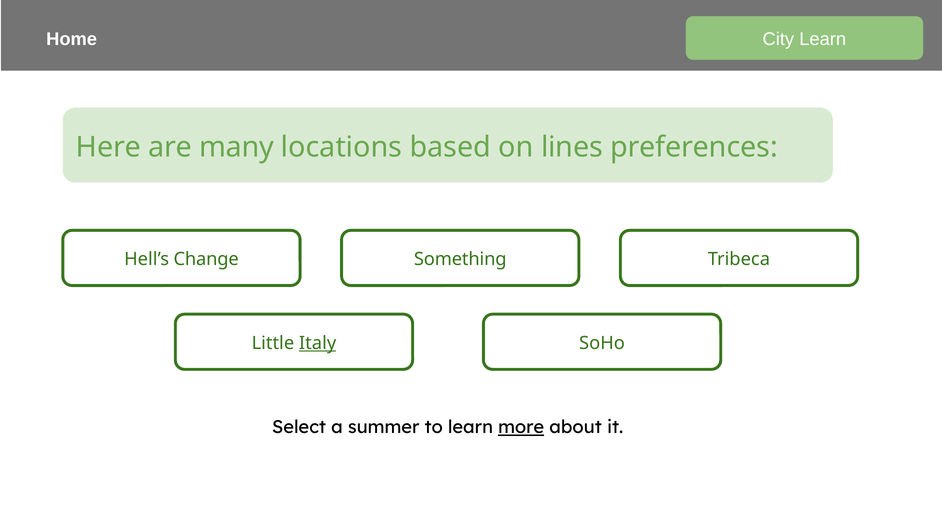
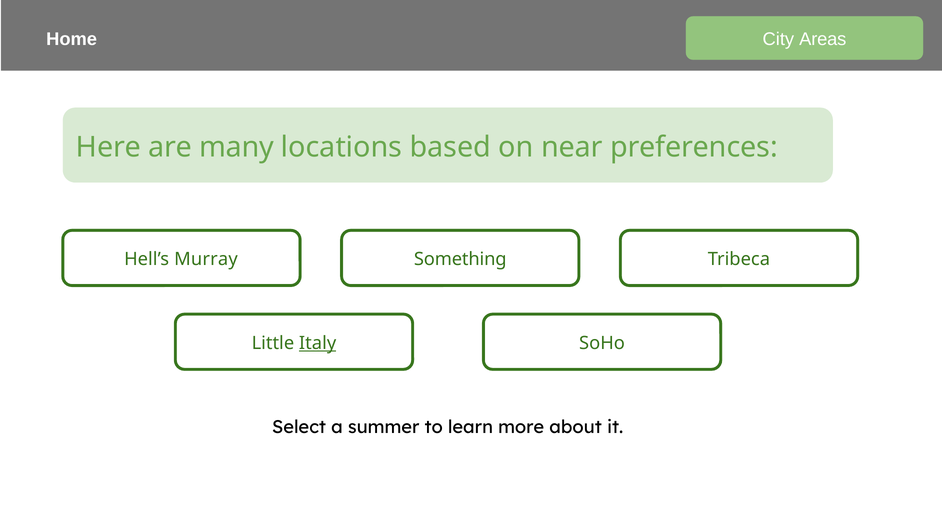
City Learn: Learn -> Areas (823, 39)
lines: lines -> near (572, 147)
Change: Change -> Murray (206, 259)
more underline: present -> none (521, 427)
